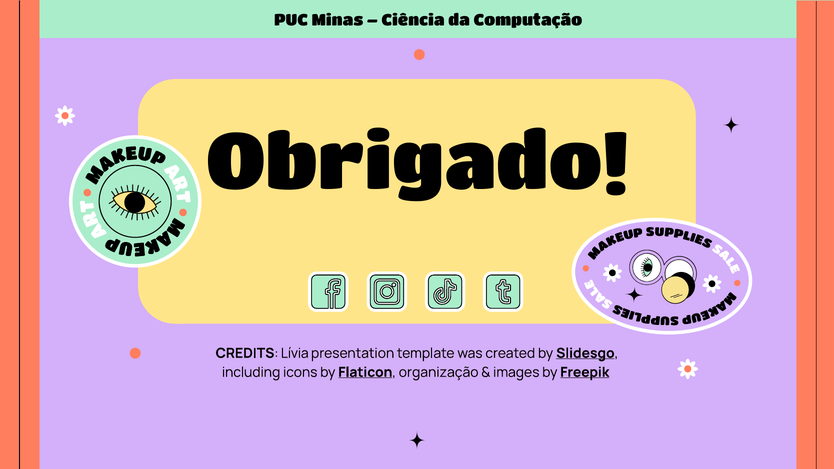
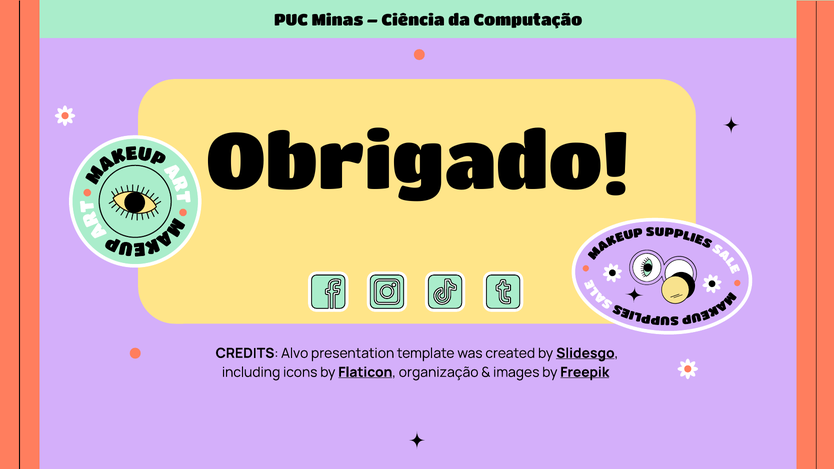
Lívia: Lívia -> Alvo (295, 353)
